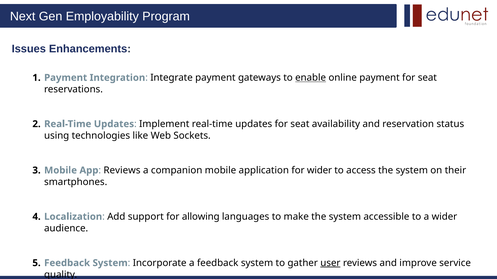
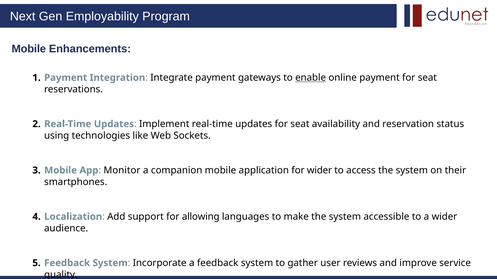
Issues: Issues -> Mobile (29, 49)
App Reviews: Reviews -> Monitor (122, 171)
user underline: present -> none (330, 263)
